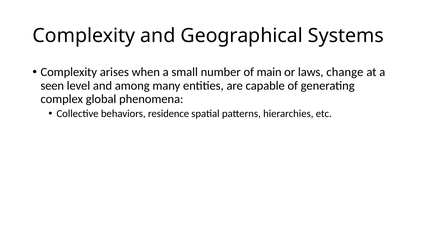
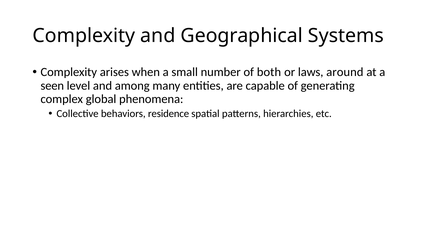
main: main -> both (269, 72)
change: change -> around (345, 72)
